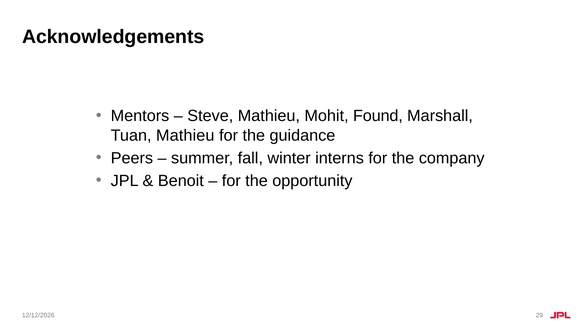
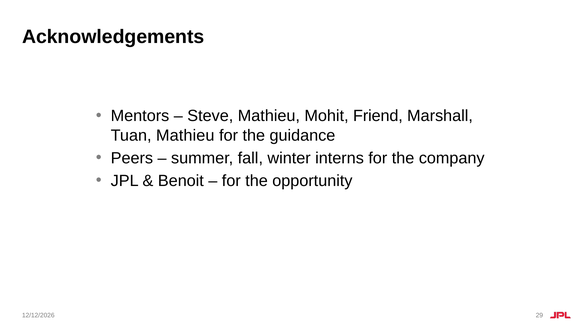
Found: Found -> Friend (378, 116)
